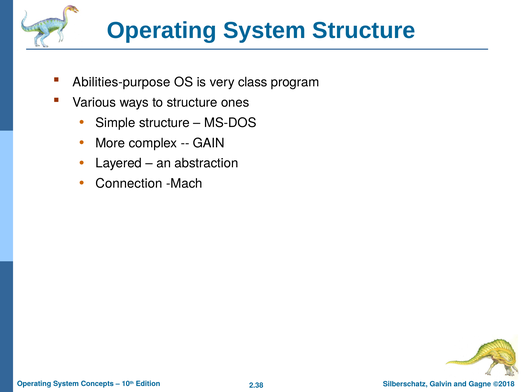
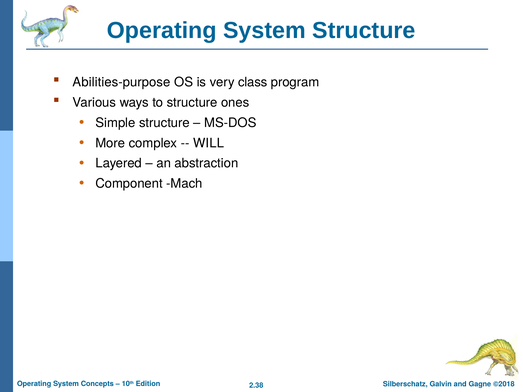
GAIN: GAIN -> WILL (209, 143)
Connection: Connection -> Component (129, 184)
